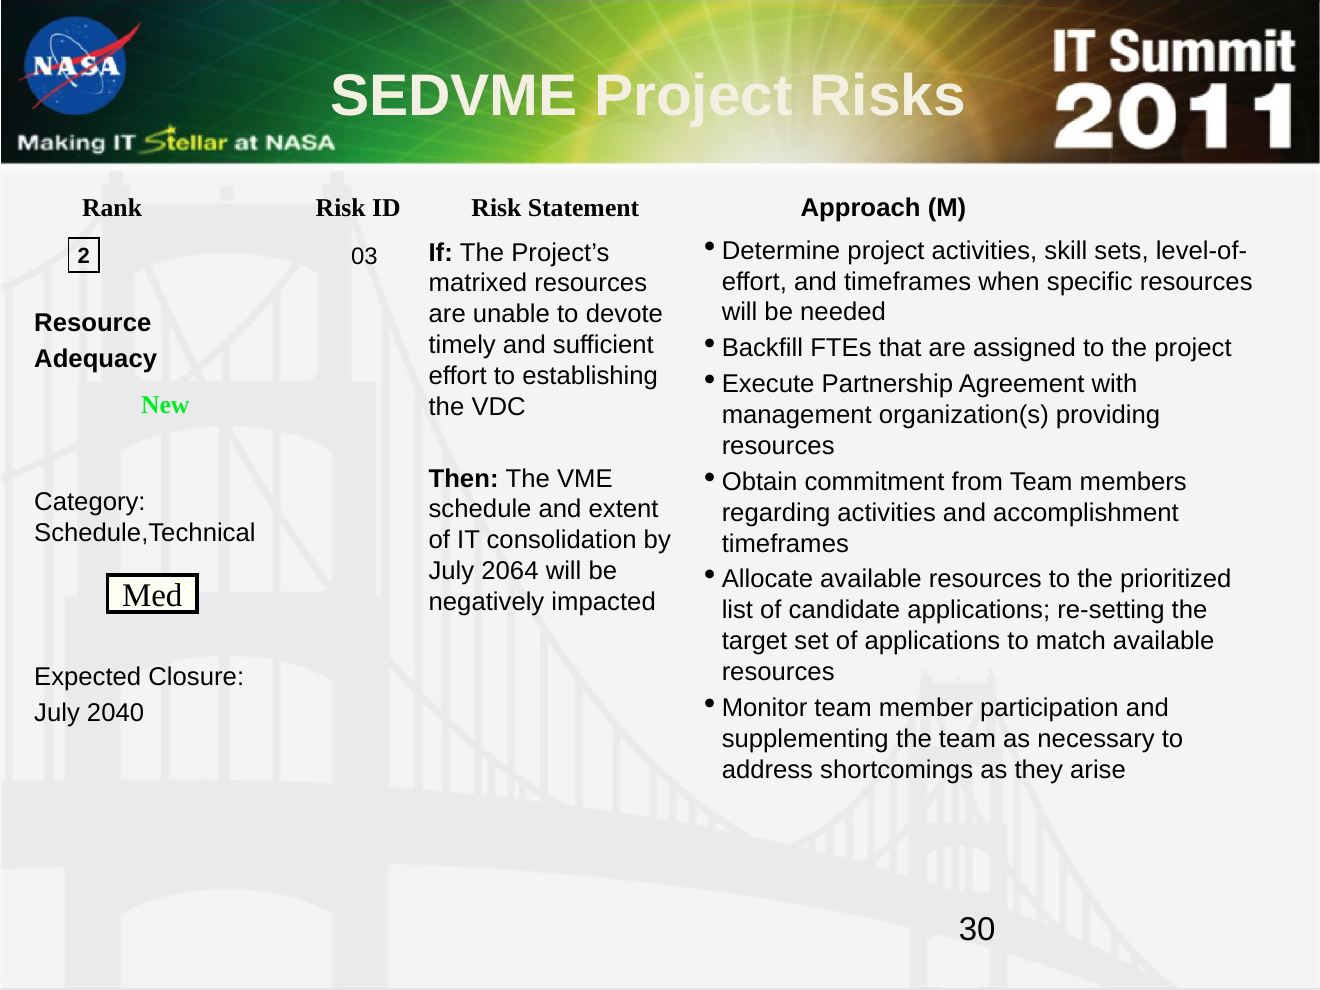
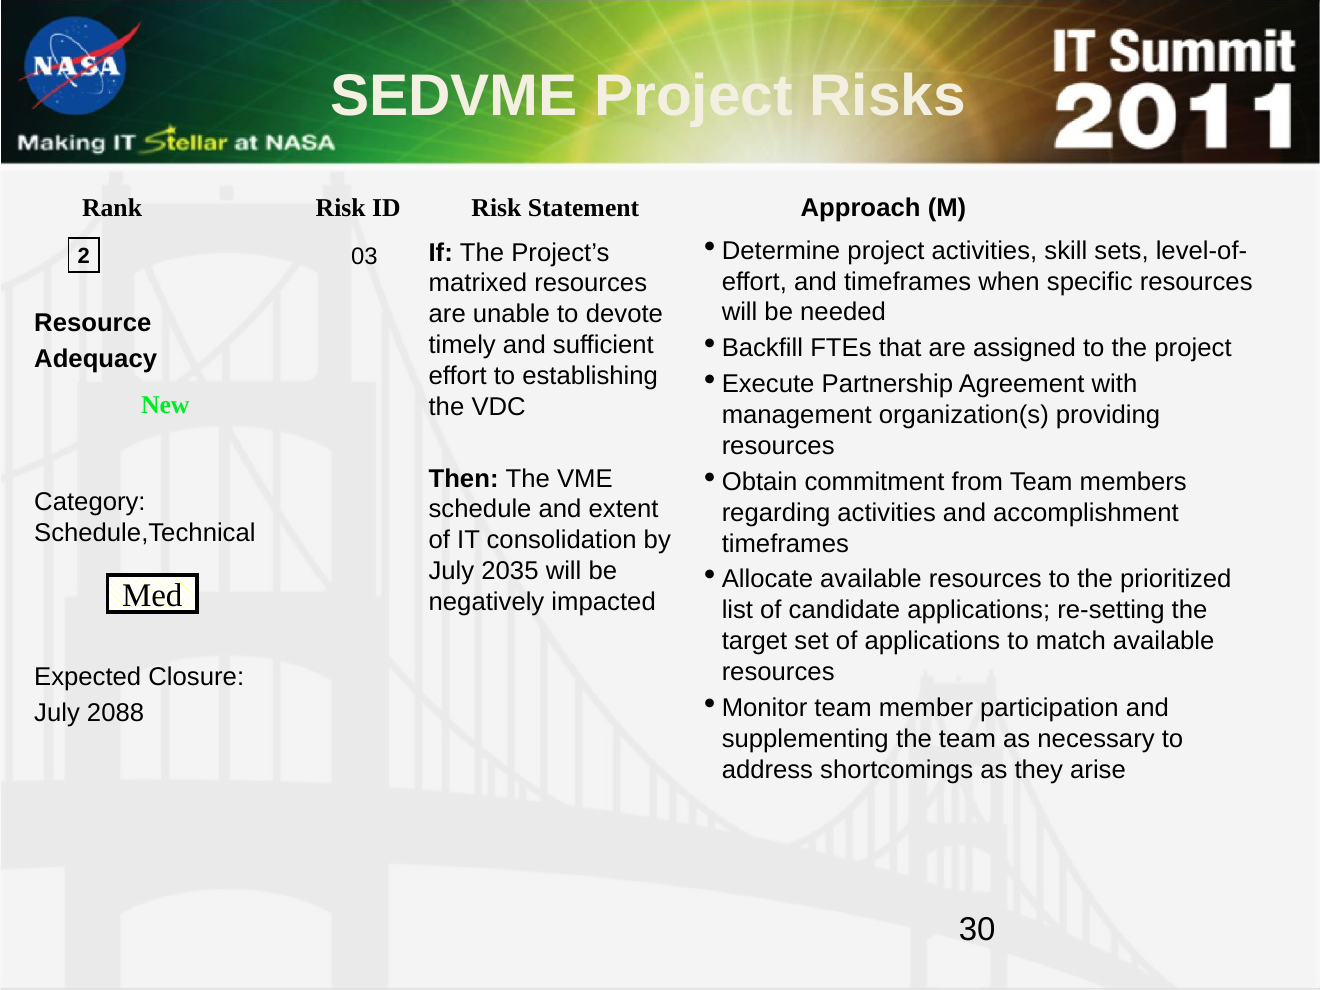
2064: 2064 -> 2035 (510, 571)
2040: 2040 -> 2088 (116, 713)
